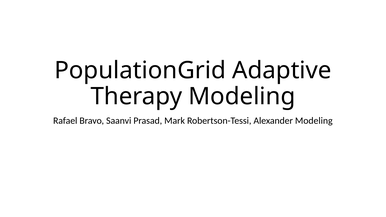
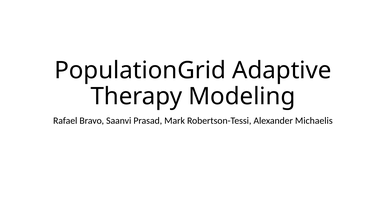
Alexander Modeling: Modeling -> Michaelis (314, 121)
